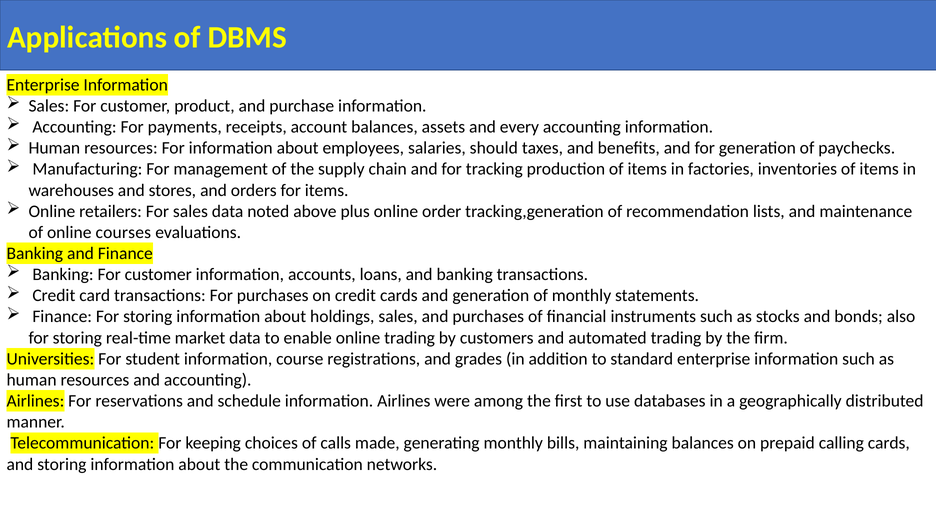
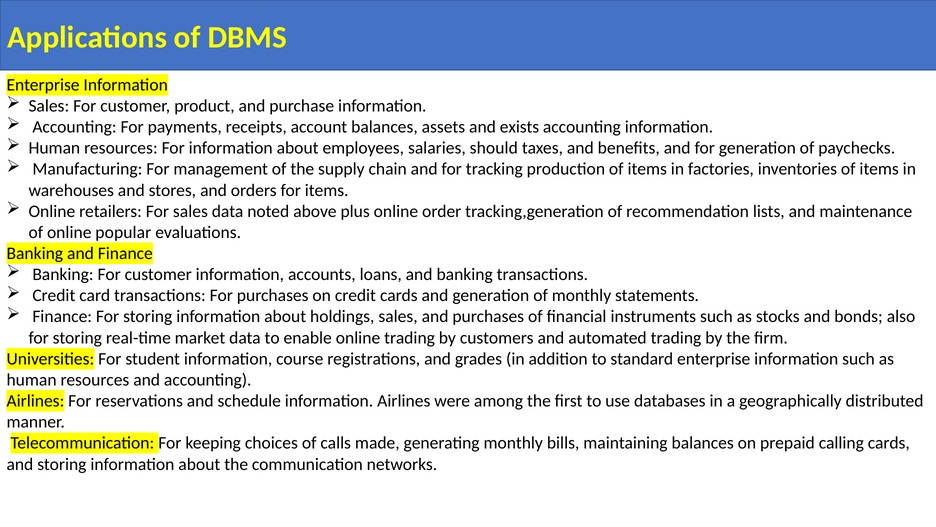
every: every -> exists (519, 127)
courses: courses -> popular (123, 232)
